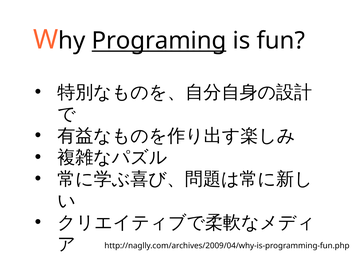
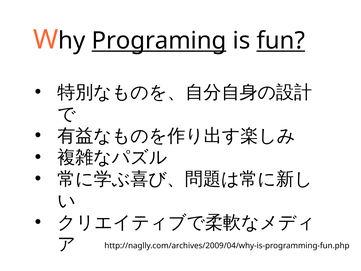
fun underline: none -> present (281, 41)
